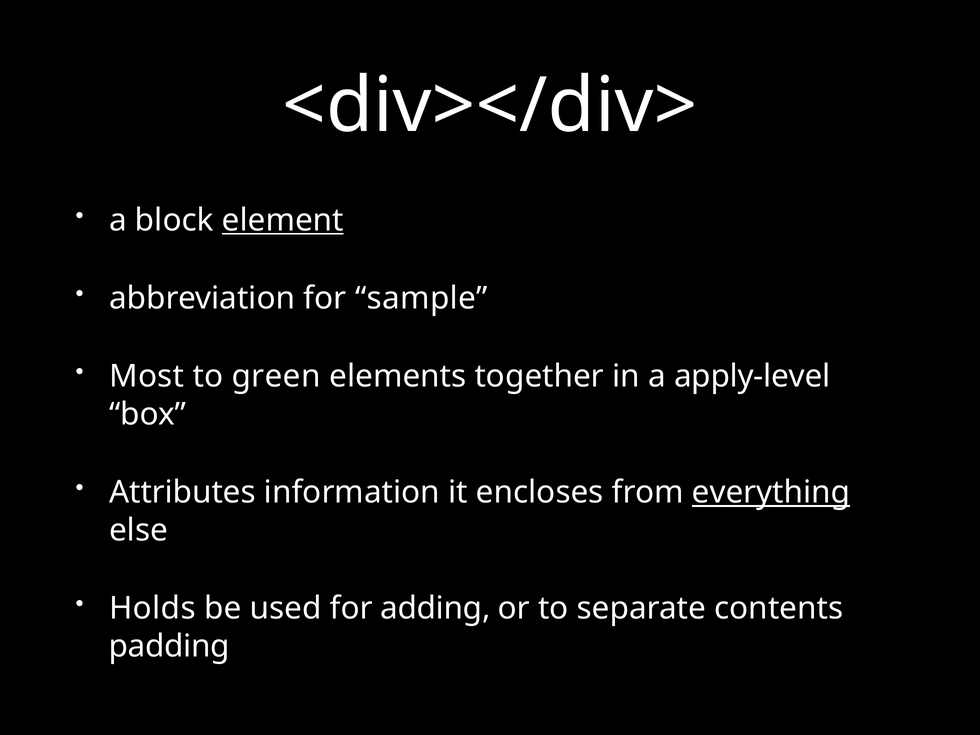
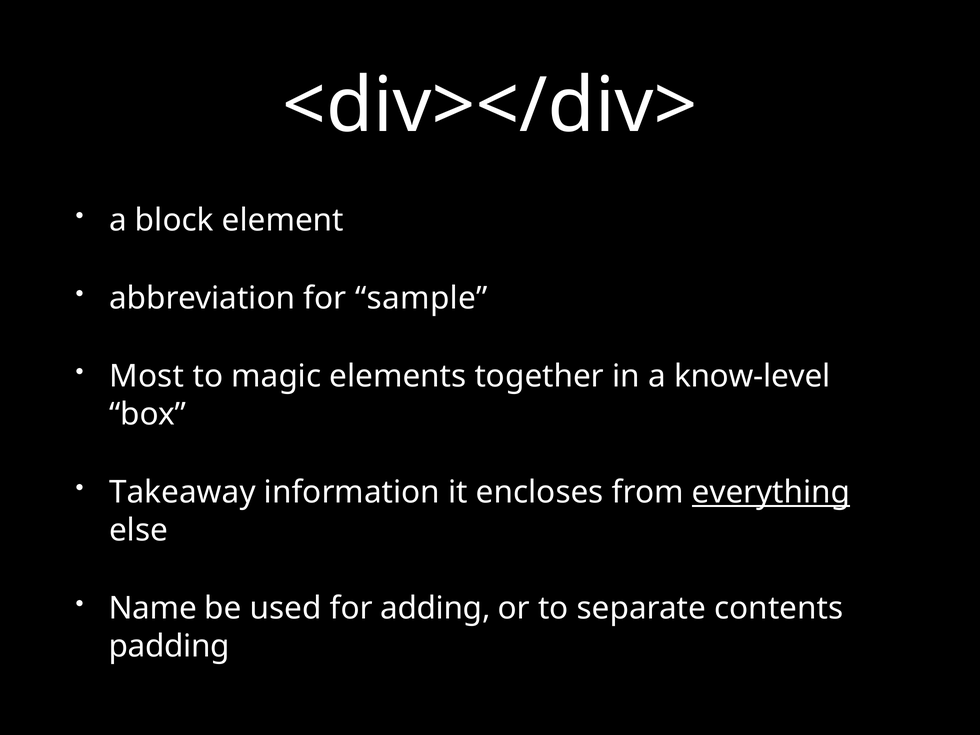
element underline: present -> none (283, 220)
green: green -> magic (276, 376)
apply-level: apply-level -> know-level (752, 376)
Attributes: Attributes -> Takeaway (182, 492)
Holds: Holds -> Name (153, 608)
